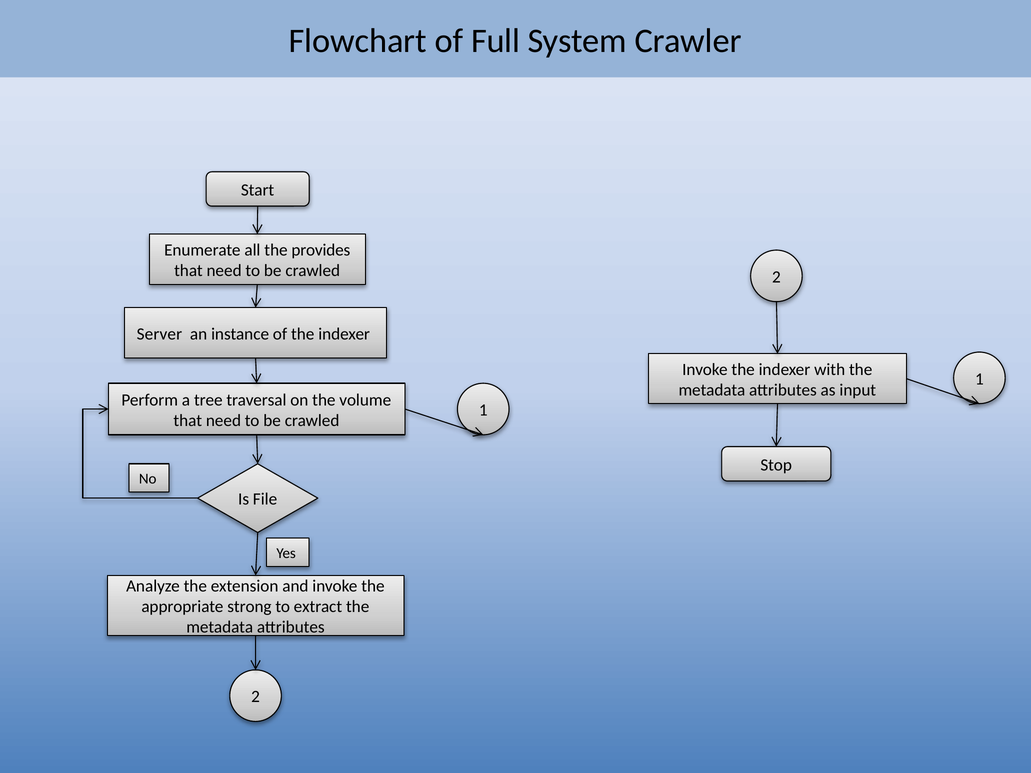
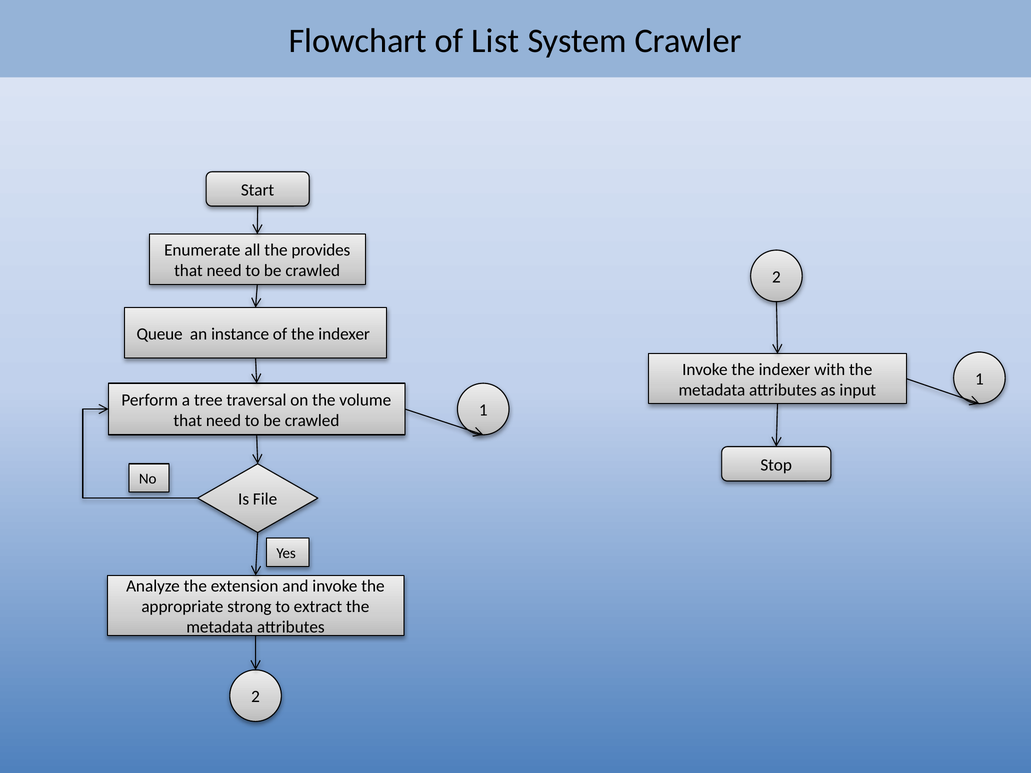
Full: Full -> List (495, 41)
Server: Server -> Queue (160, 334)
